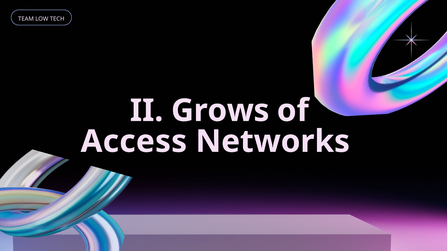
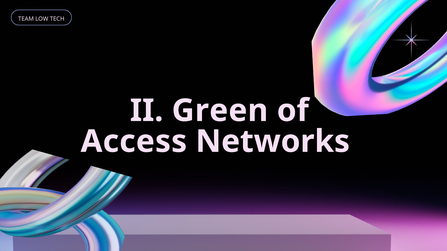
Grows: Grows -> Green (220, 111)
